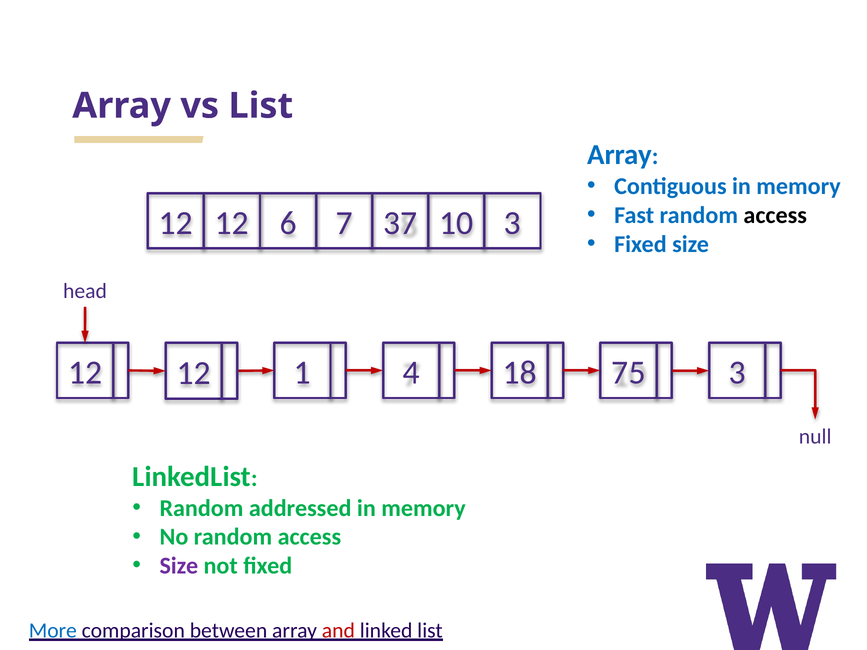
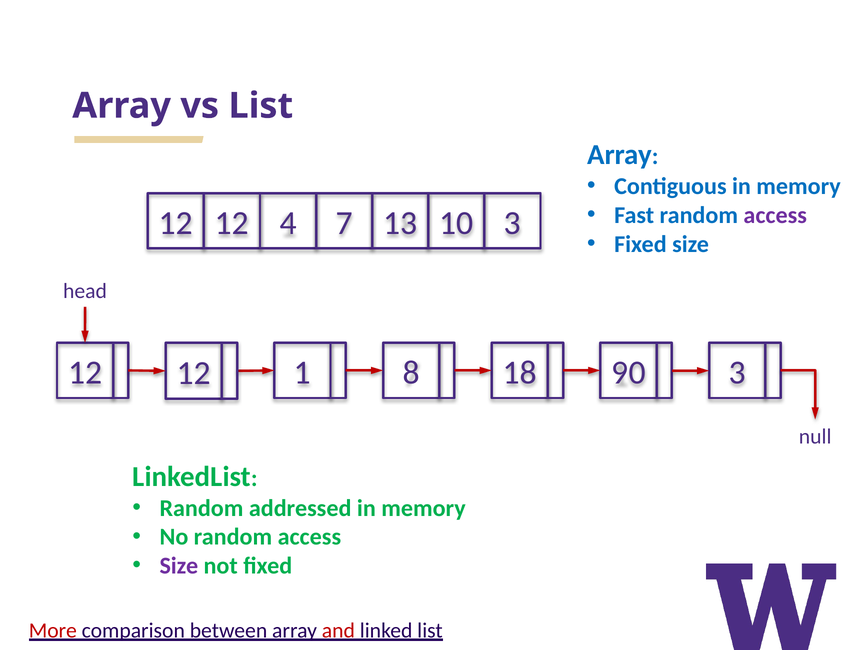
access colour: black -> purple (775, 215)
6: 6 -> 4 (288, 223)
37: 37 -> 13 (400, 223)
4: 4 -> 8 (411, 373)
75: 75 -> 90 (629, 373)
More colour: blue -> red (53, 631)
